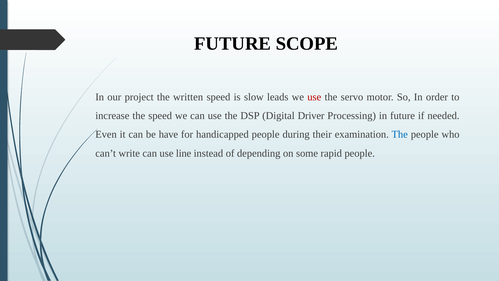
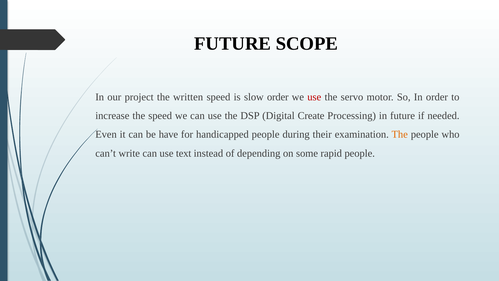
slow leads: leads -> order (278, 97)
Driver: Driver -> Create (311, 116)
The colour: blue -> orange (400, 134)
line: line -> text (184, 153)
